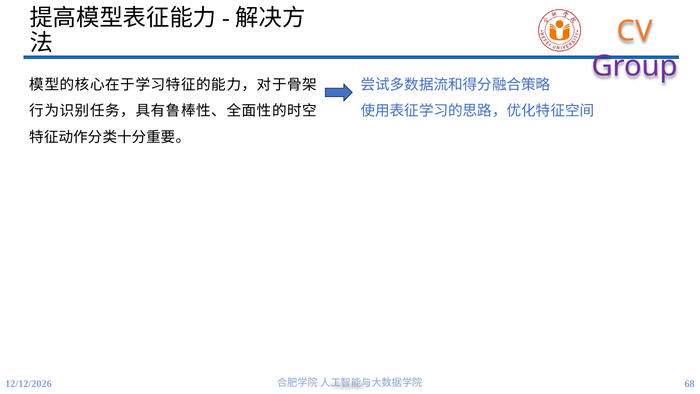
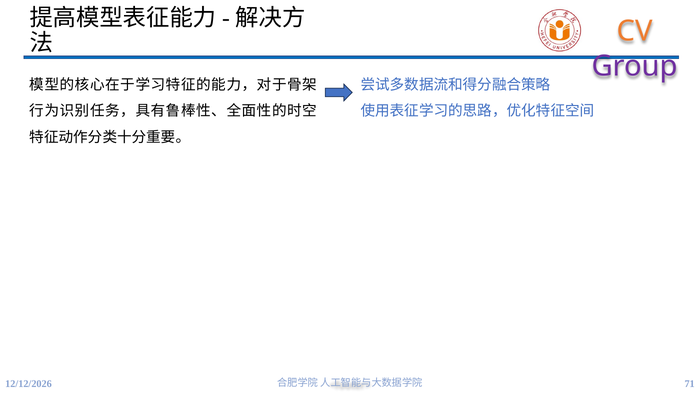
68: 68 -> 71 (690, 384)
